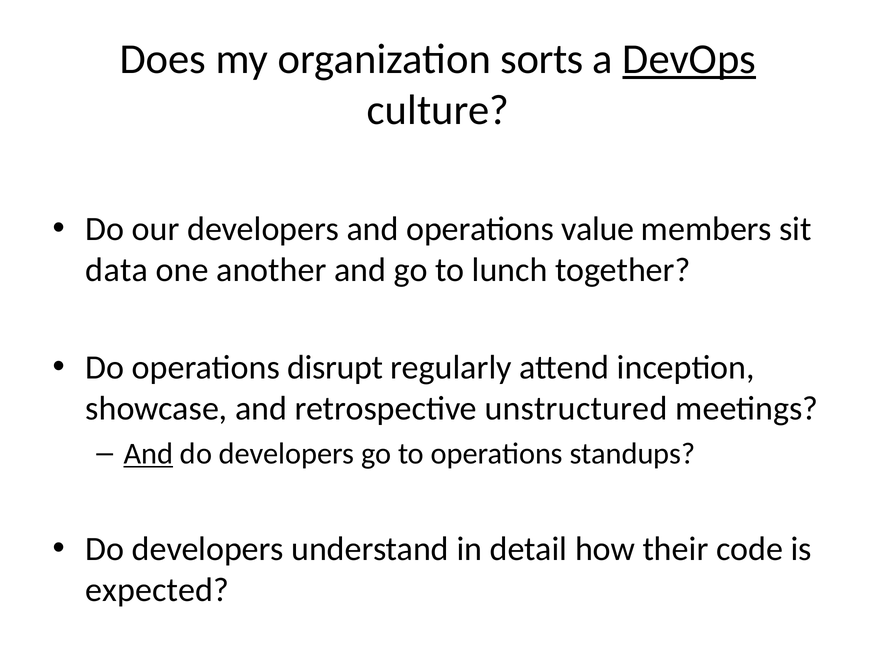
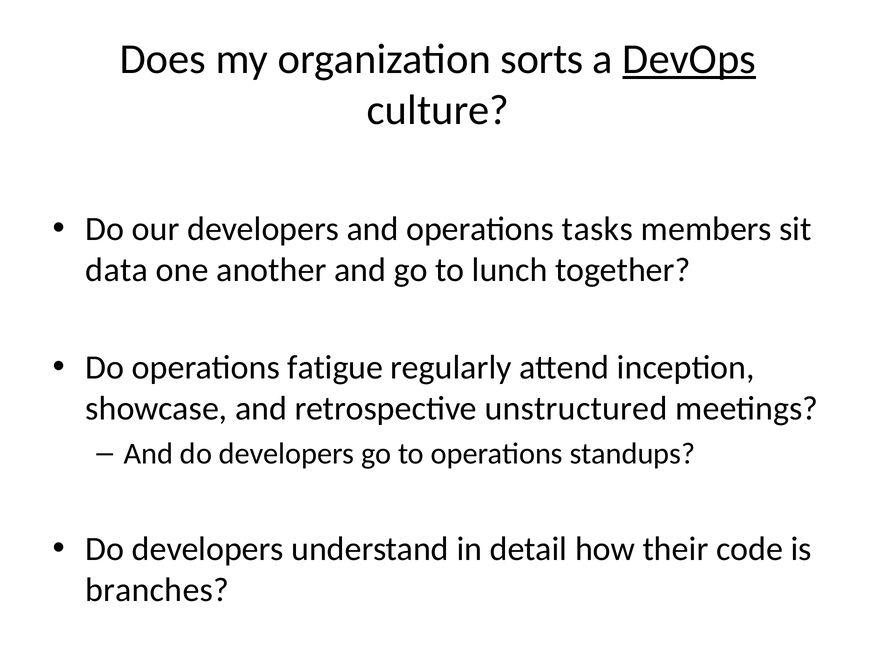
value: value -> tasks (597, 229)
disrupt: disrupt -> fatigue (335, 368)
And underline: present -> none (148, 454)
expected: expected -> branches (157, 590)
